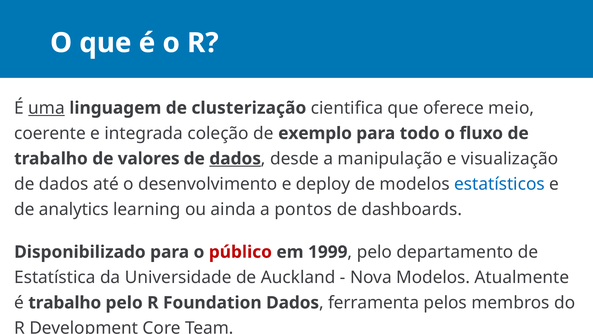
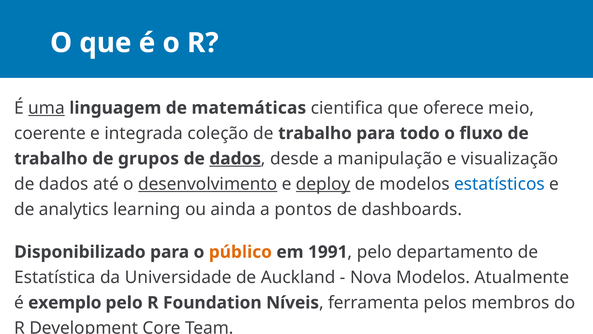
clusterização: clusterização -> matemáticas (249, 108)
coleção de exemplo: exemplo -> trabalho (315, 133)
valores: valores -> grupos (148, 158)
desenvolvimento underline: none -> present (208, 184)
deploy underline: none -> present (323, 184)
público colour: red -> orange (240, 252)
1999: 1999 -> 1991 (328, 252)
é trabalho: trabalho -> exemplo (65, 302)
Foundation Dados: Dados -> Níveis (293, 302)
